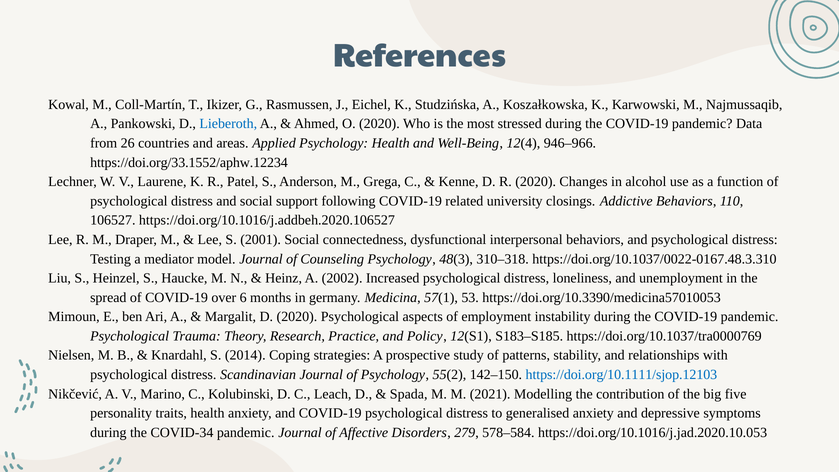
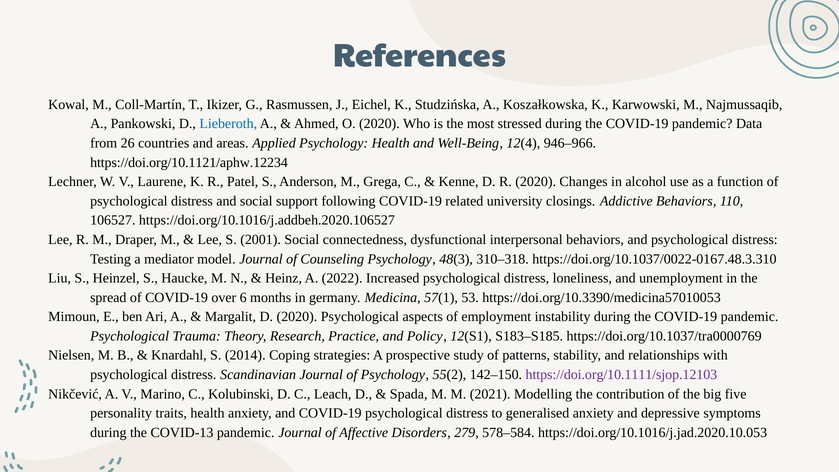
https://doi.org/33.1552/aphw.12234: https://doi.org/33.1552/aphw.12234 -> https://doi.org/10.1121/aphw.12234 (189, 162)
2002: 2002 -> 2022 (342, 278)
https://doi.org/10.1111/sjop.12103 colour: blue -> purple (621, 375)
COVID-34: COVID-34 -> COVID-13 (182, 432)
